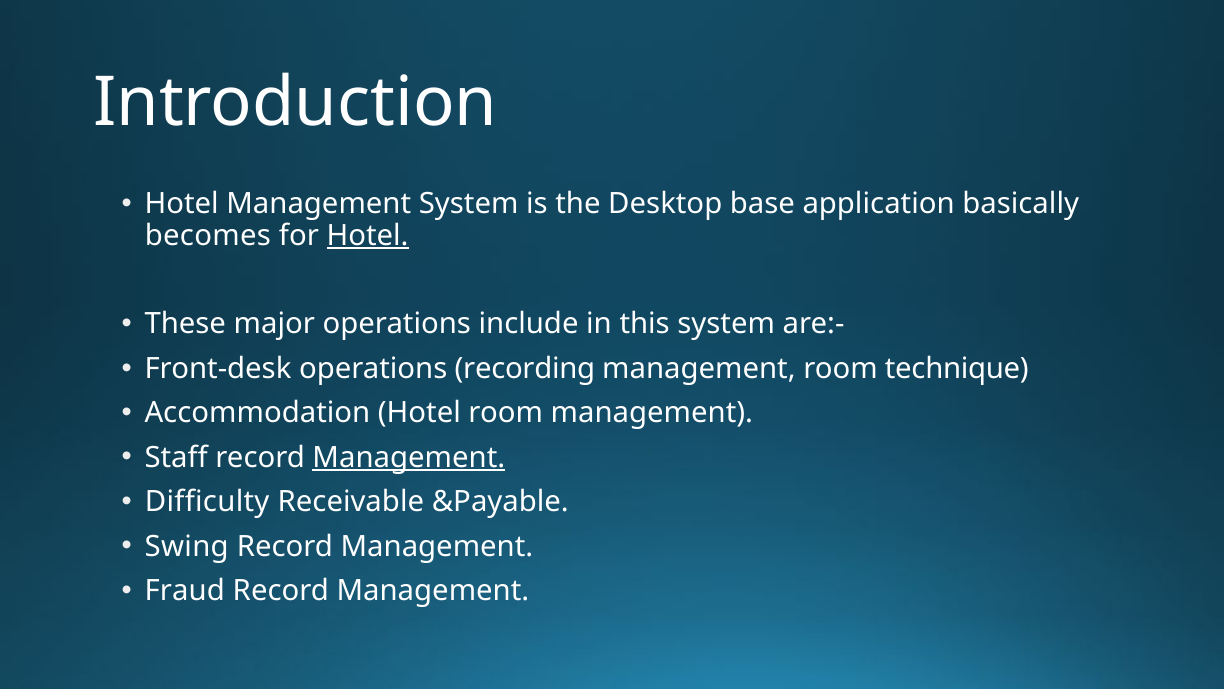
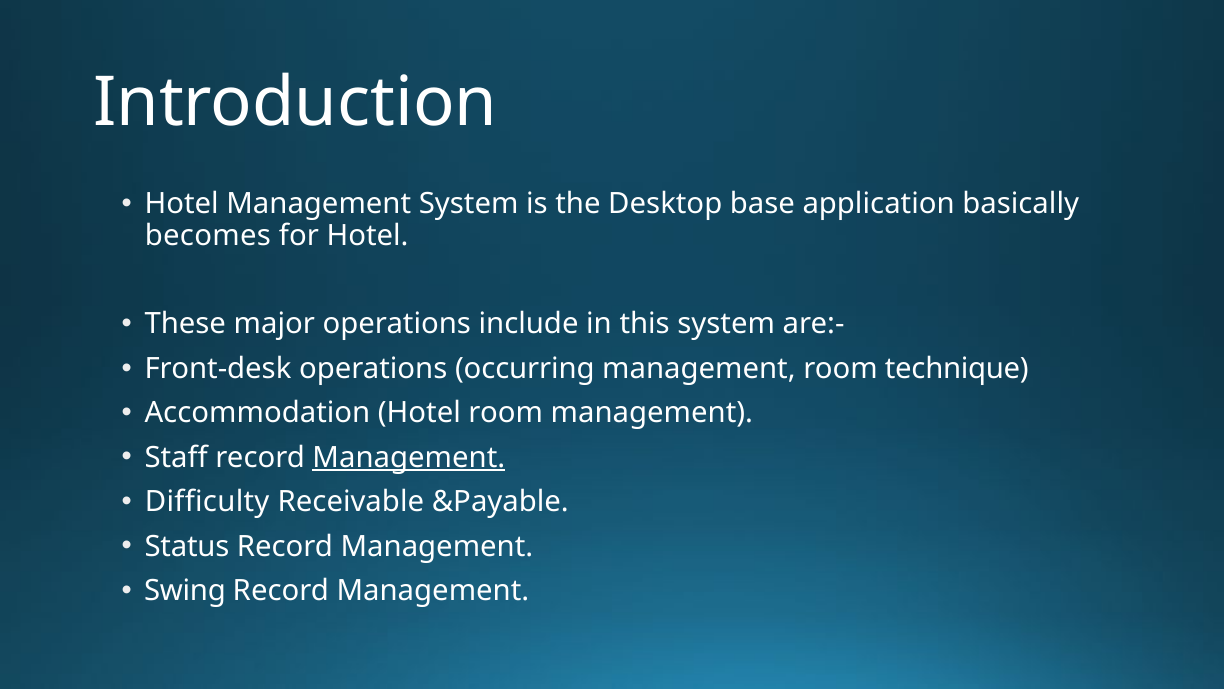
Hotel underline: present -> none (368, 235)
recording: recording -> occurring (525, 368)
Swing: Swing -> Status (187, 546)
Fraud: Fraud -> Swing (185, 590)
